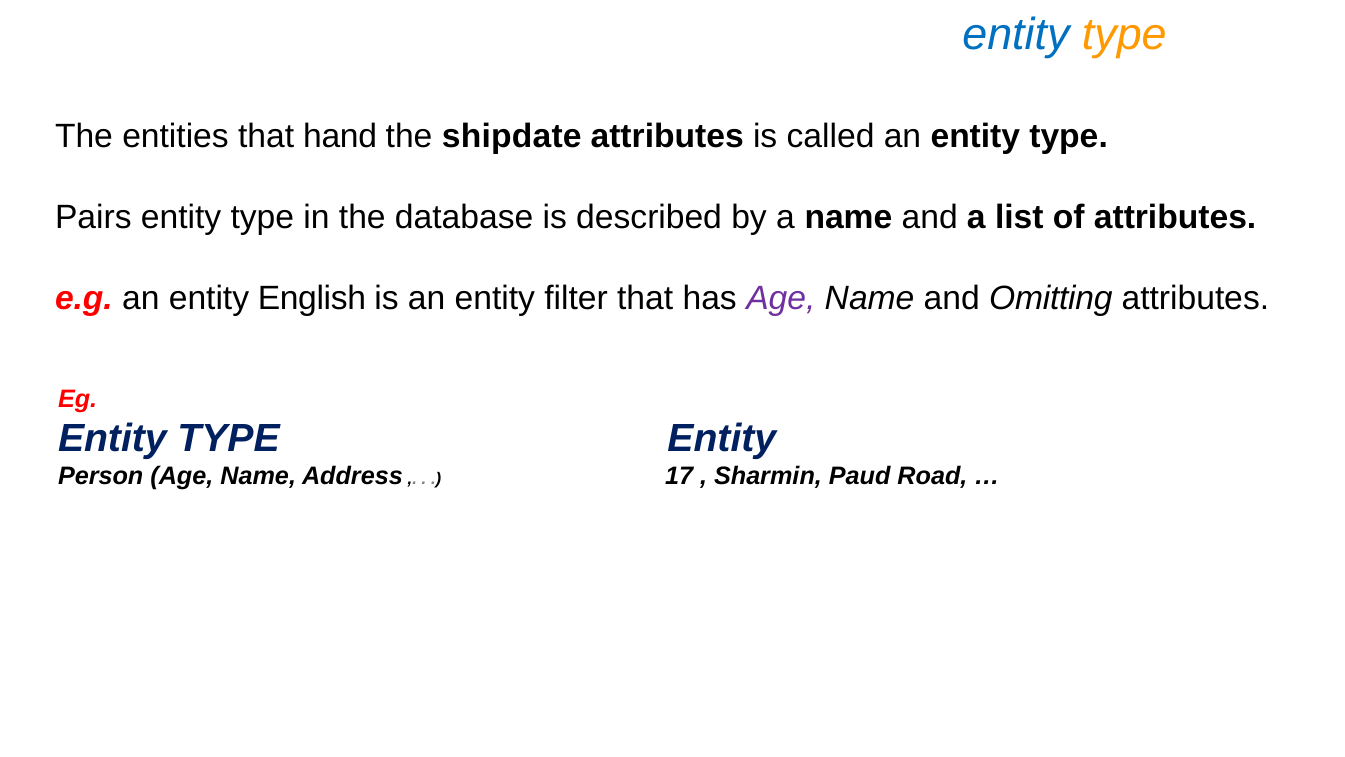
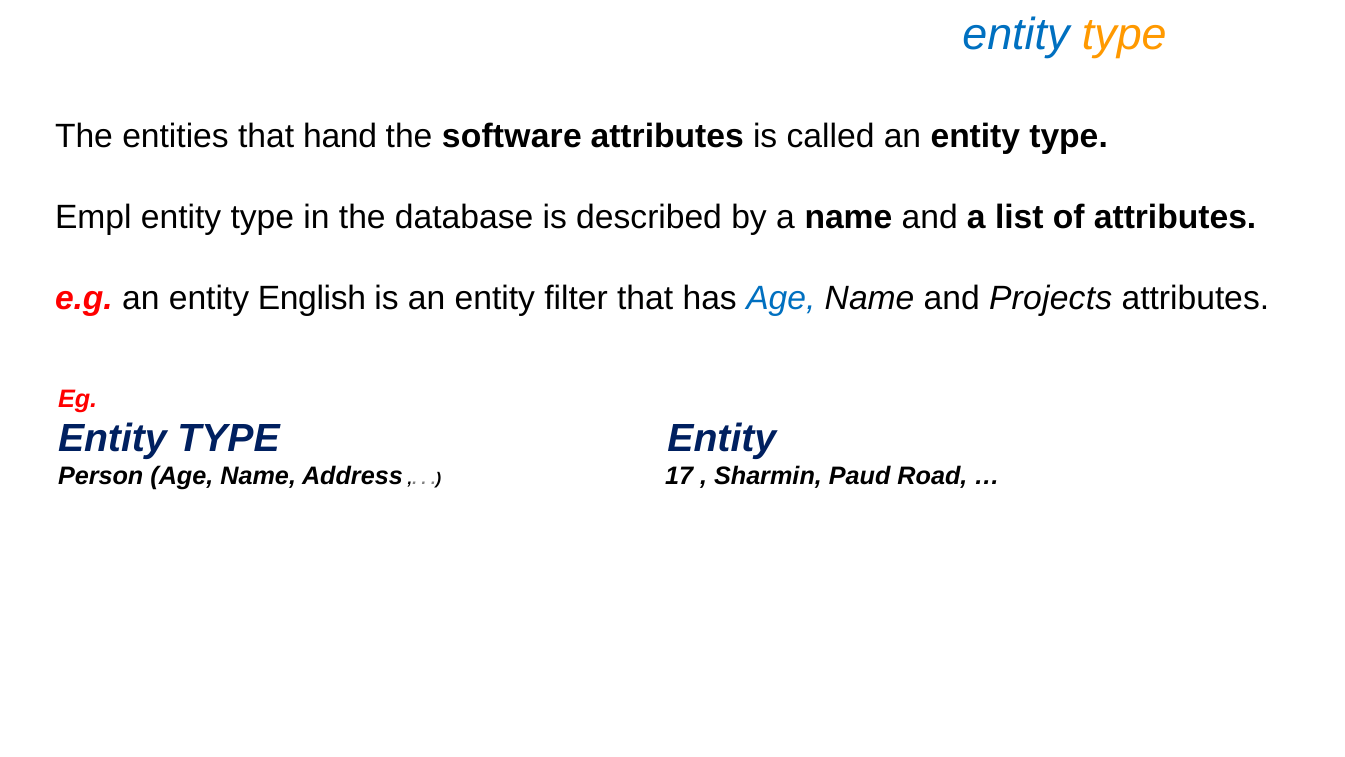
shipdate: shipdate -> software (512, 137)
Pairs: Pairs -> Empl (93, 217)
Age colour: purple -> blue (781, 298)
Omitting: Omitting -> Projects (1051, 298)
